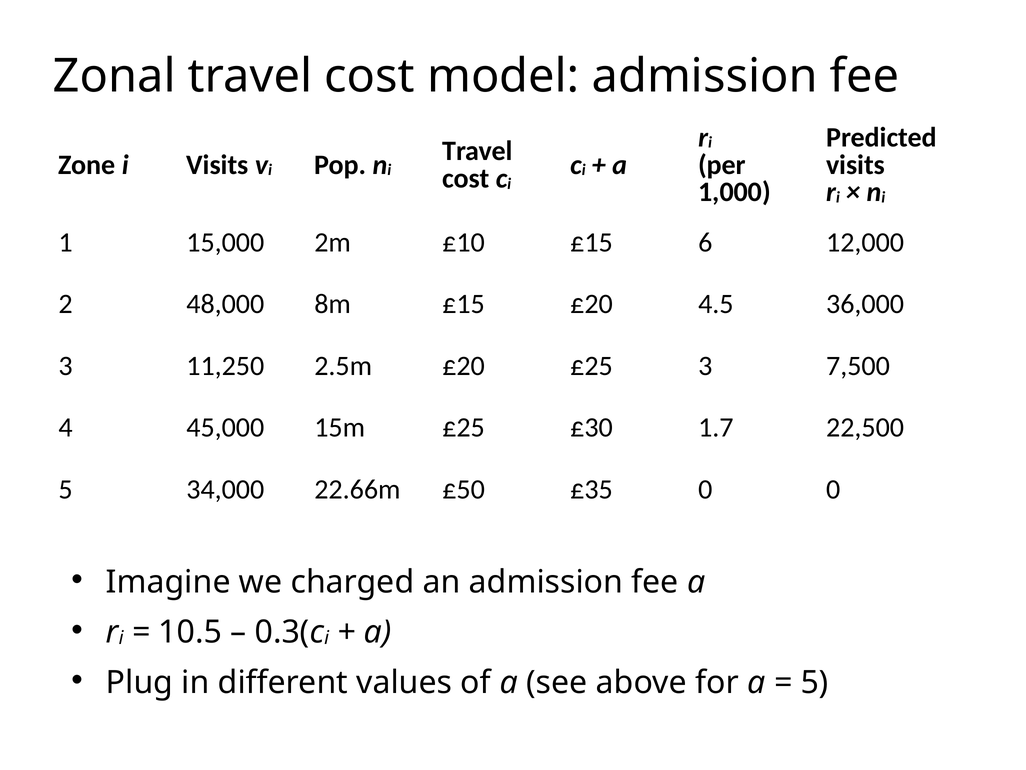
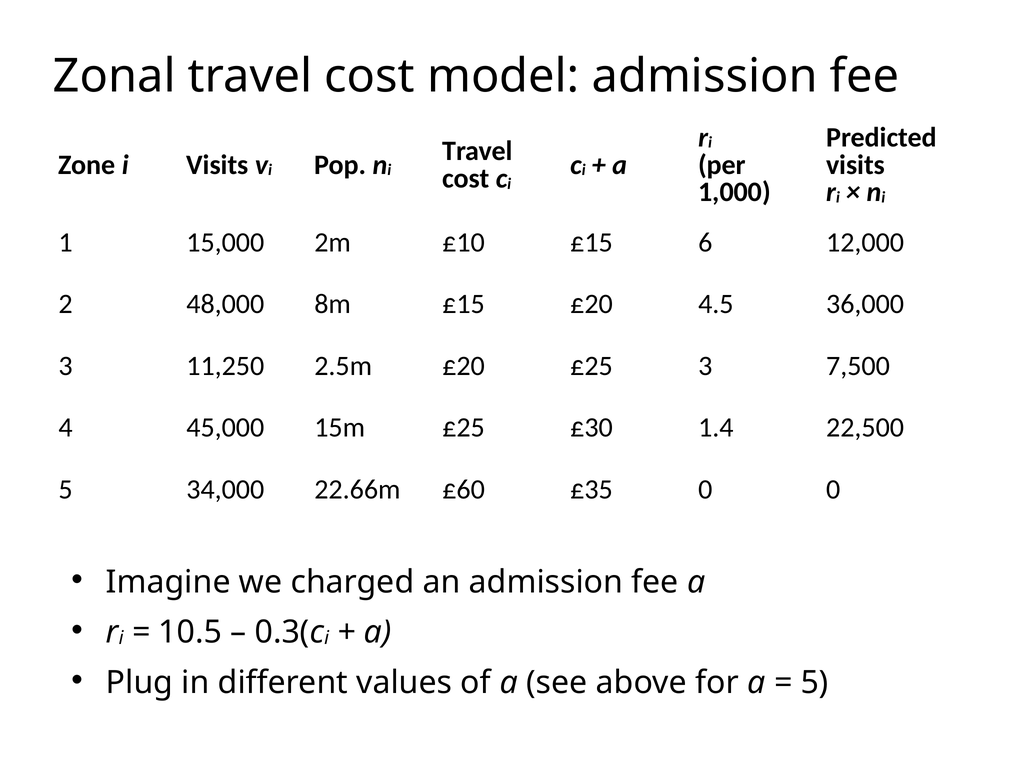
1.7: 1.7 -> 1.4 (716, 427)
£50: £50 -> £60 (464, 489)
